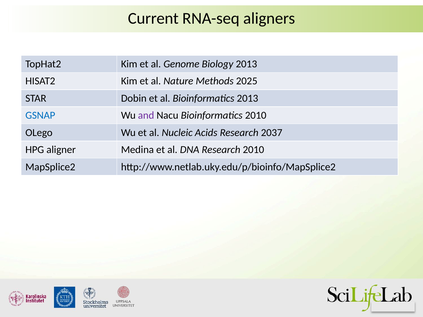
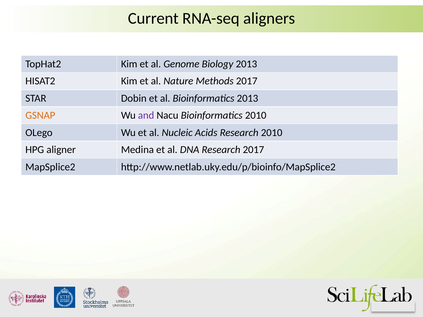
Methods 2025: 2025 -> 2017 (247, 81)
GSNAP colour: blue -> orange (40, 116)
Research 2037: 2037 -> 2010 (272, 133)
Research 2010: 2010 -> 2017 (253, 150)
